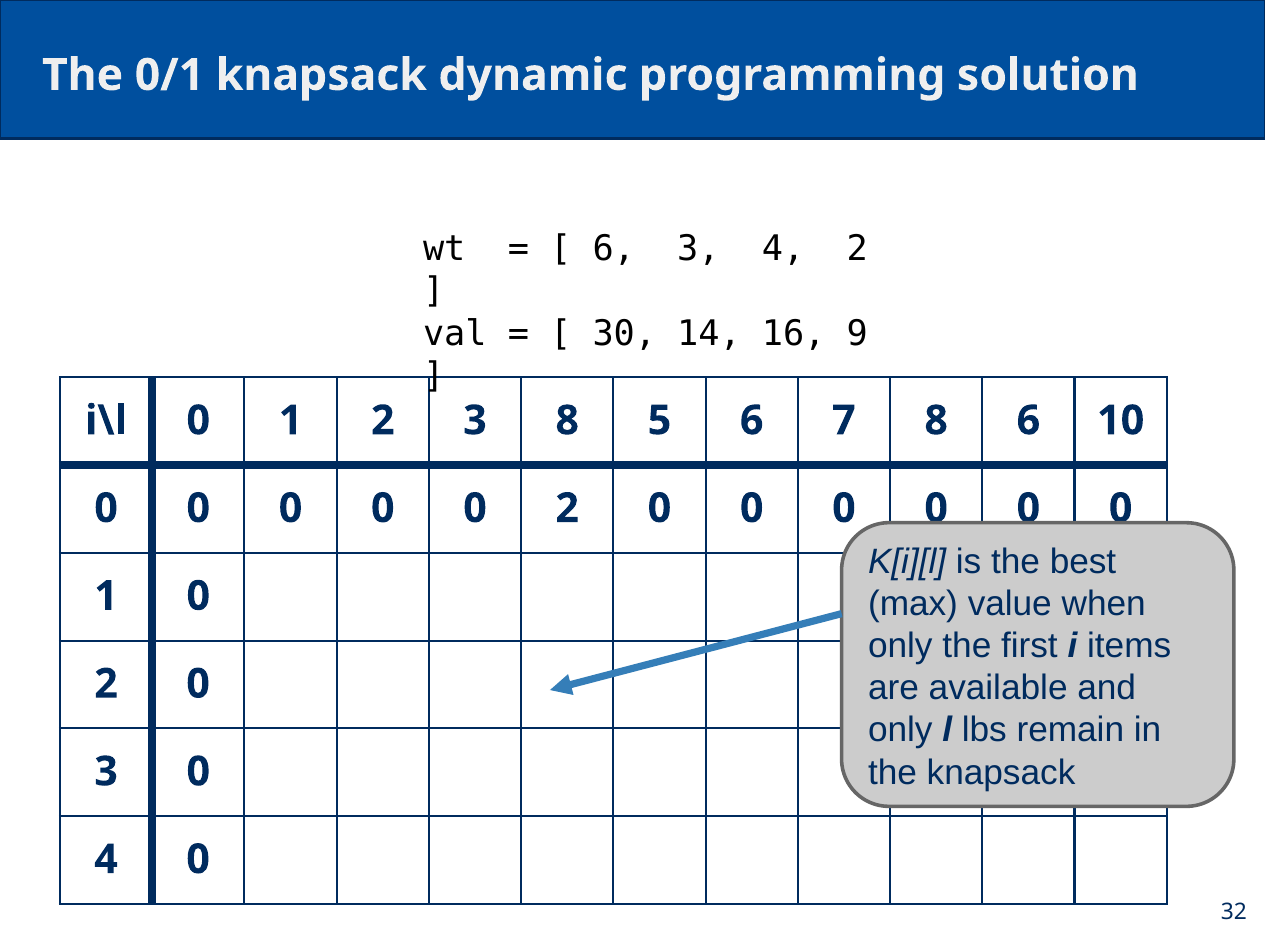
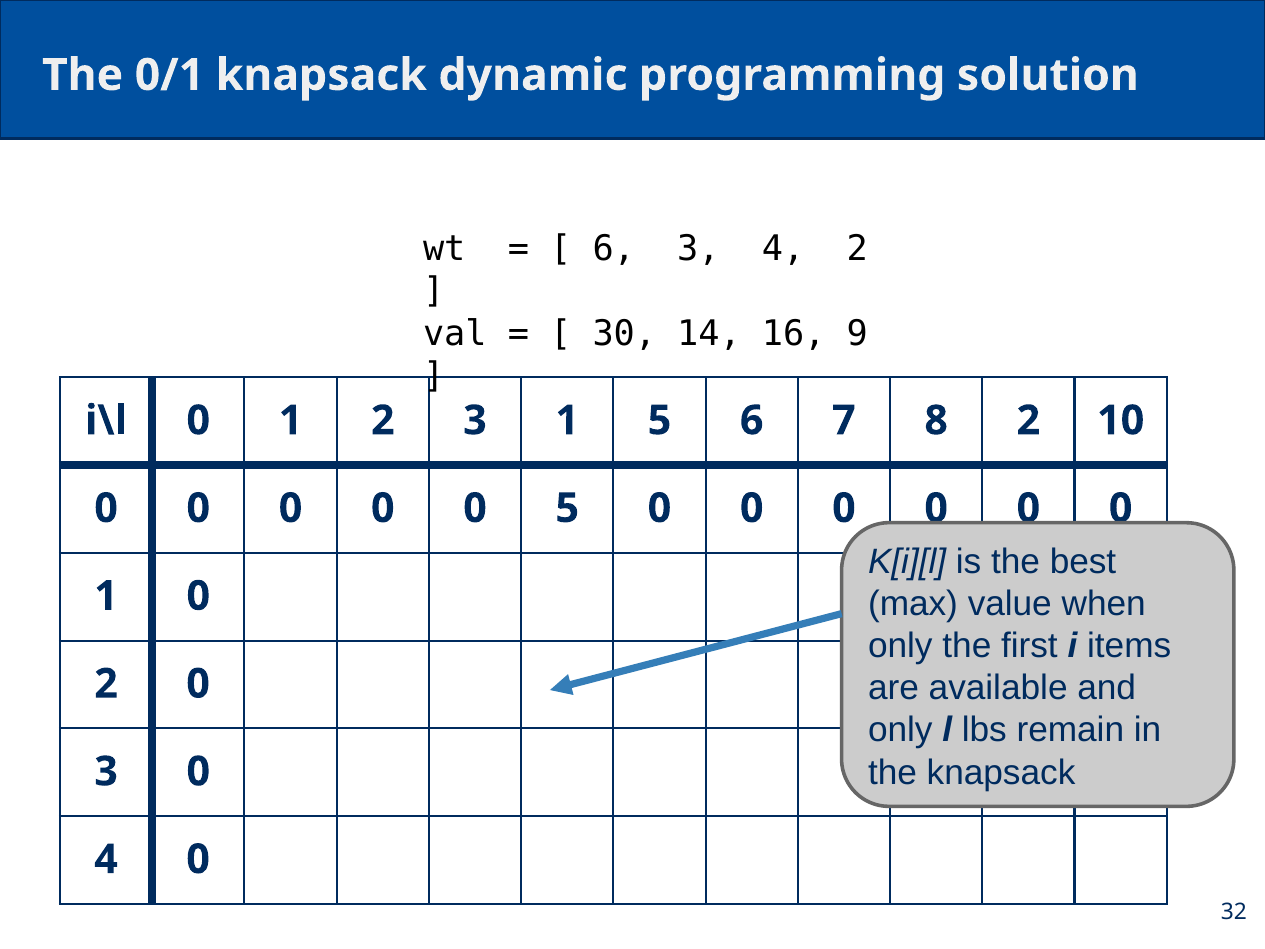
3 8: 8 -> 1 (567, 421)
8 6: 6 -> 2 (1028, 421)
0 0 2: 2 -> 5 (567, 509)
